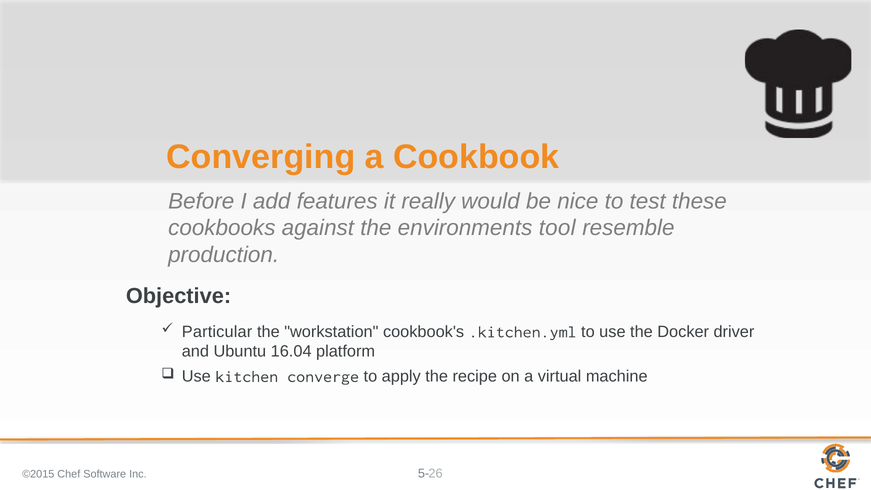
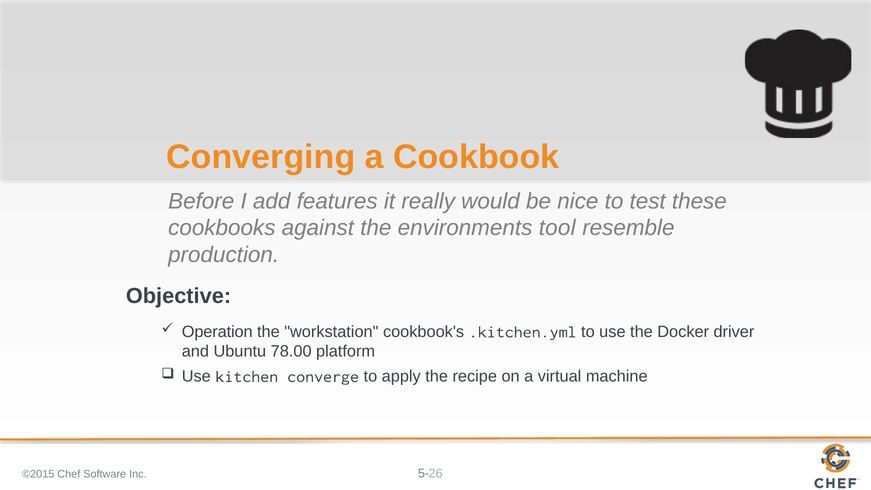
Particular: Particular -> Operation (217, 332)
16.04: 16.04 -> 78.00 (291, 351)
